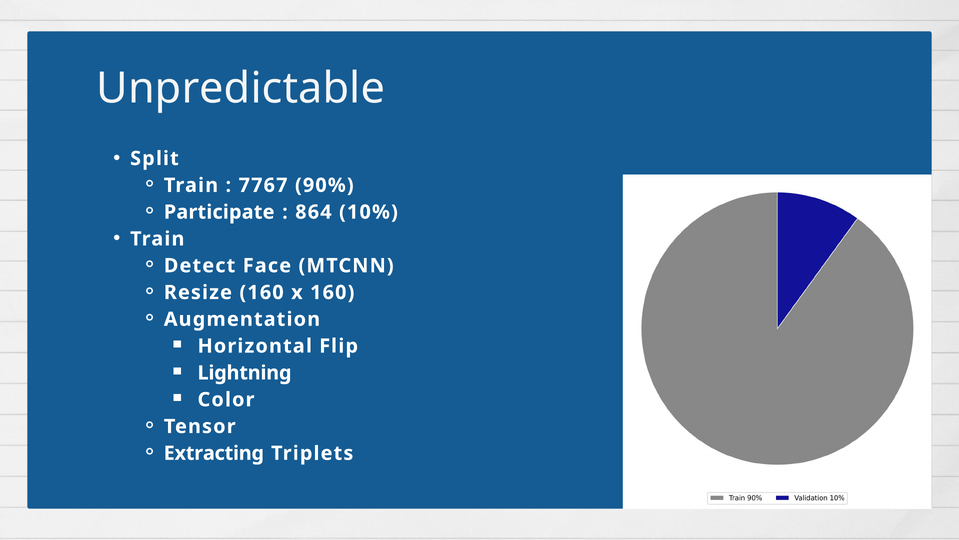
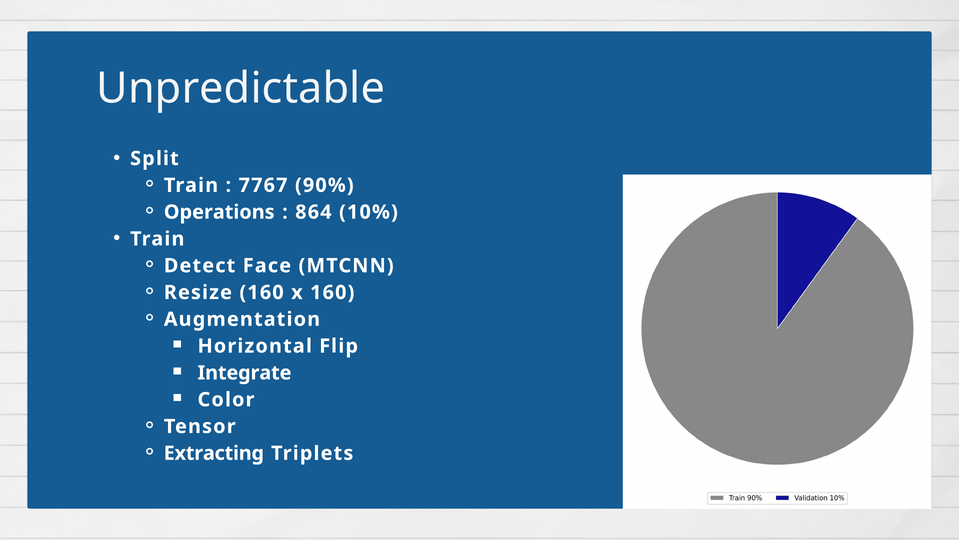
Participate: Participate -> Operations (219, 212)
Lightning: Lightning -> Integrate (244, 373)
